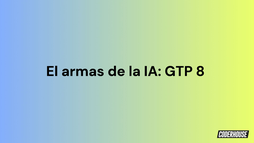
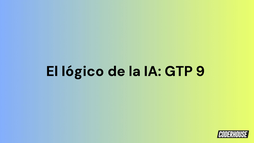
armas: armas -> lógico (83, 71)
8: 8 -> 9 (200, 71)
